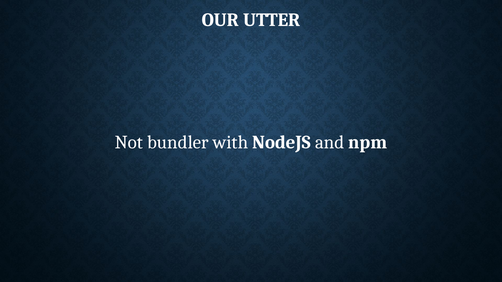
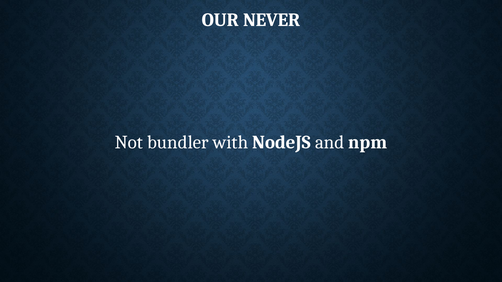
UTTER: UTTER -> NEVER (272, 20)
